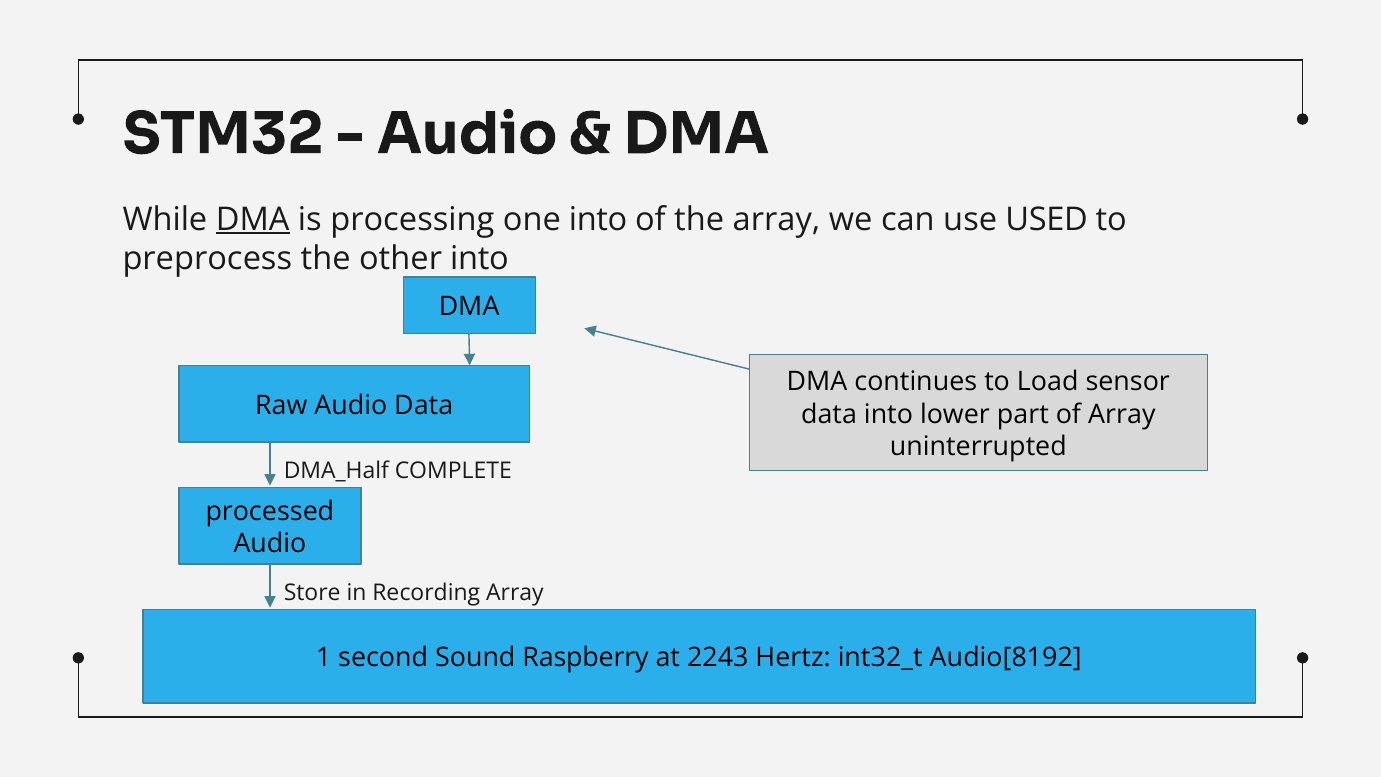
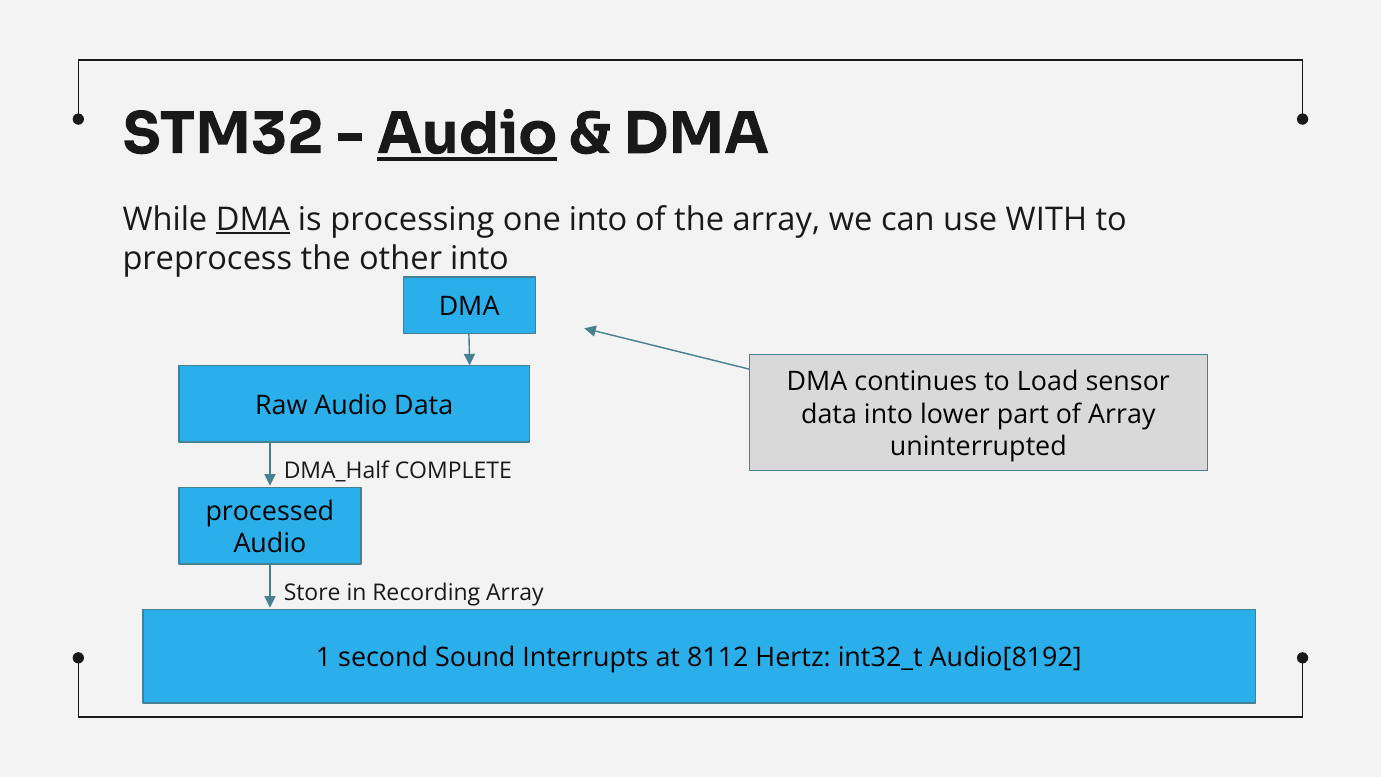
Audio underline: none -> present (467, 134)
USED: USED -> WITH (1046, 219)
Raspberry: Raspberry -> Interrupts (585, 658)
2243: 2243 -> 8112 (718, 658)
